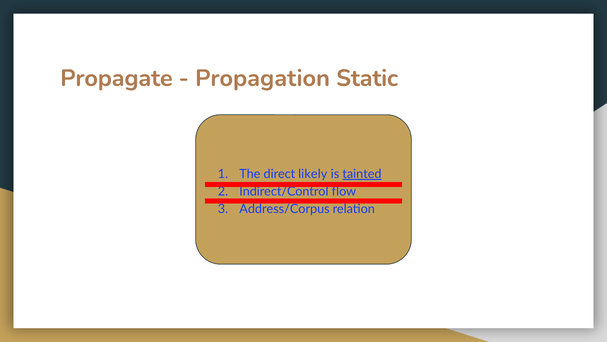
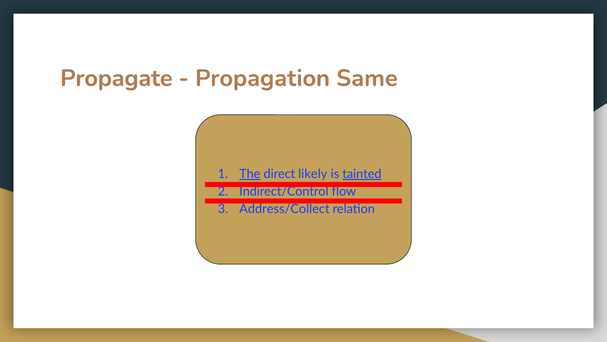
Static: Static -> Same (367, 78)
The underline: none -> present (250, 174)
Address/Corpus: Address/Corpus -> Address/Collect (284, 209)
